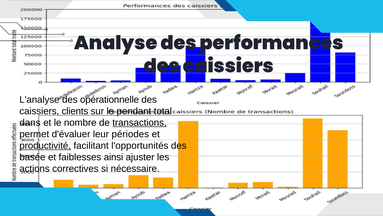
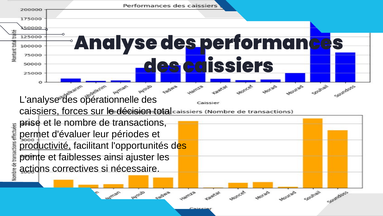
clients: clients -> forces (75, 111)
pendant: pendant -> décision (134, 111)
dans: dans -> prise (30, 122)
transactions underline: present -> none (140, 122)
basée: basée -> pointe (32, 157)
